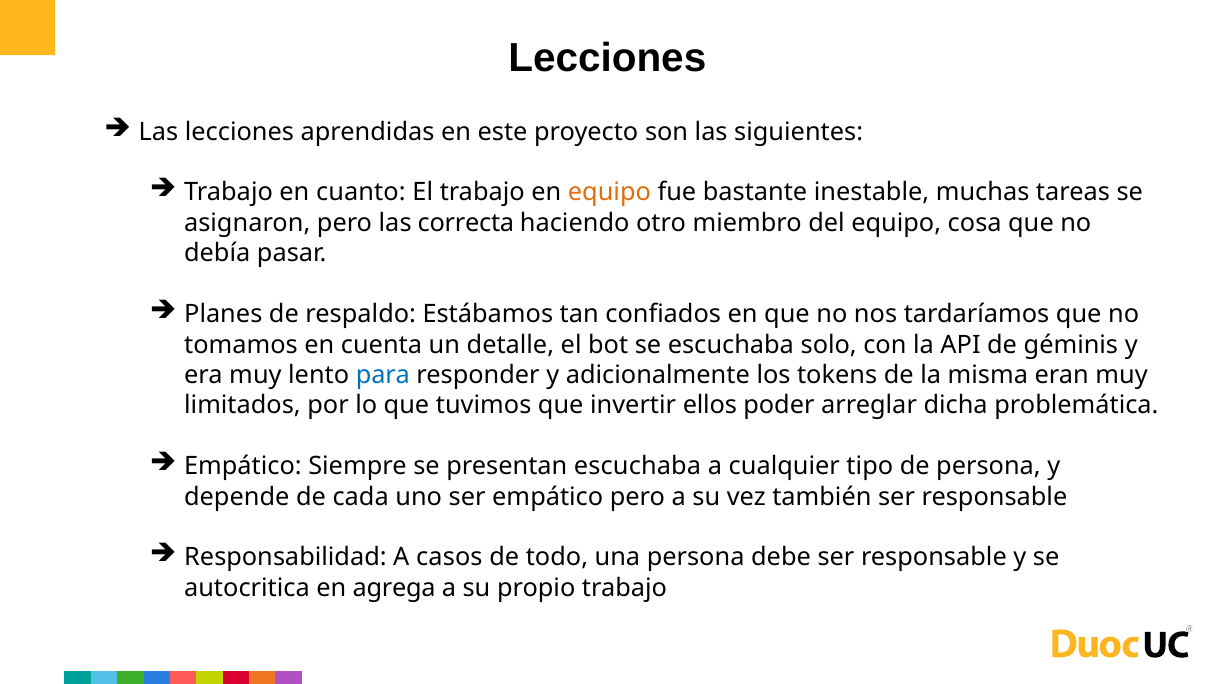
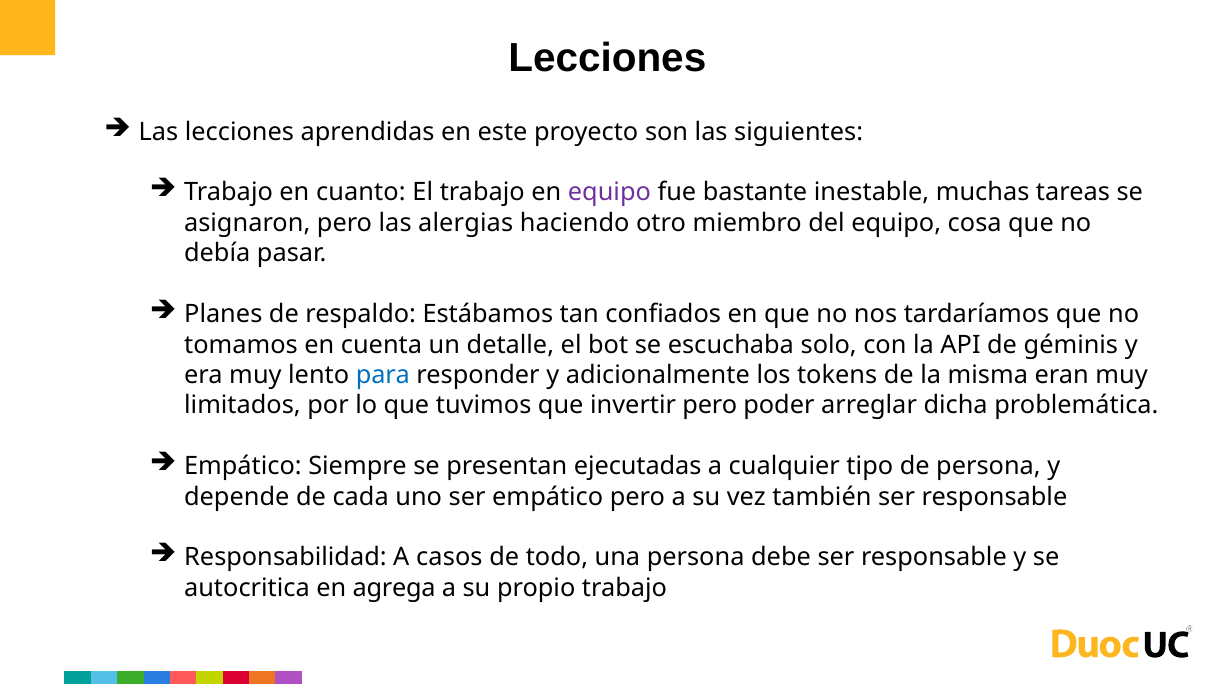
equipo colour: orange -> purple (609, 192)
correcta: correcta -> alergias (466, 223)
invertir ellos: ellos -> pero (710, 405)
presentan escuchaba: escuchaba -> ejecutadas (638, 466)
